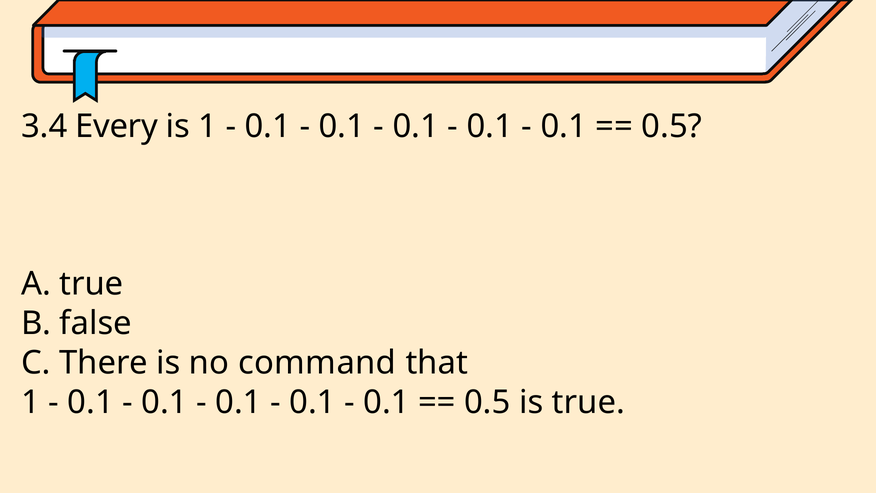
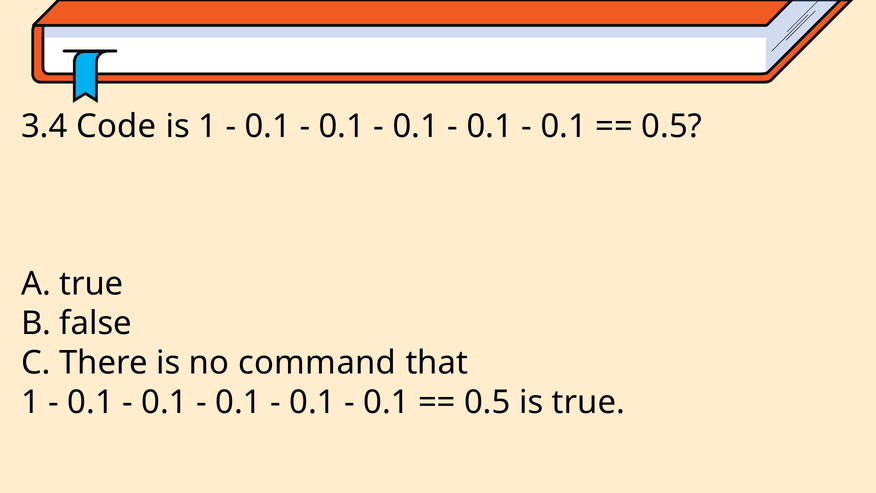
Every: Every -> Code (116, 126)
